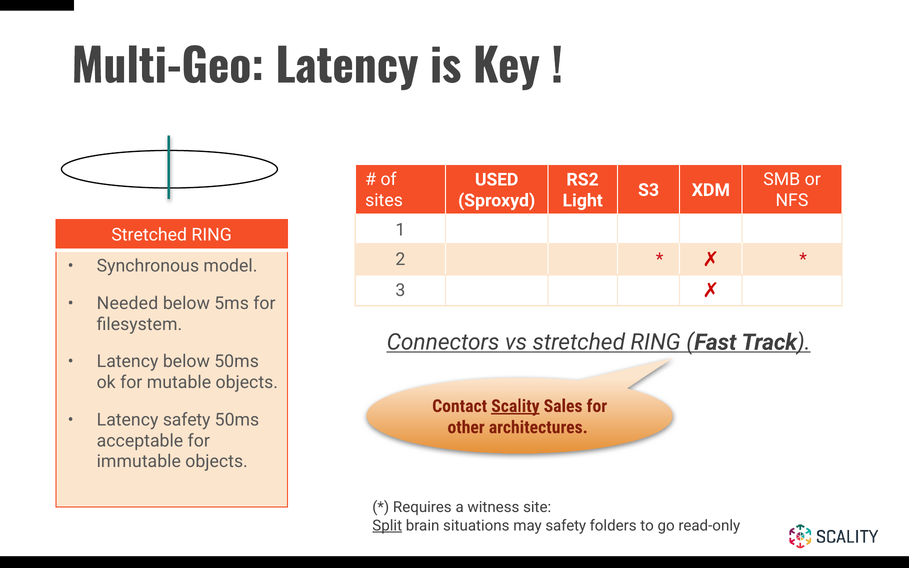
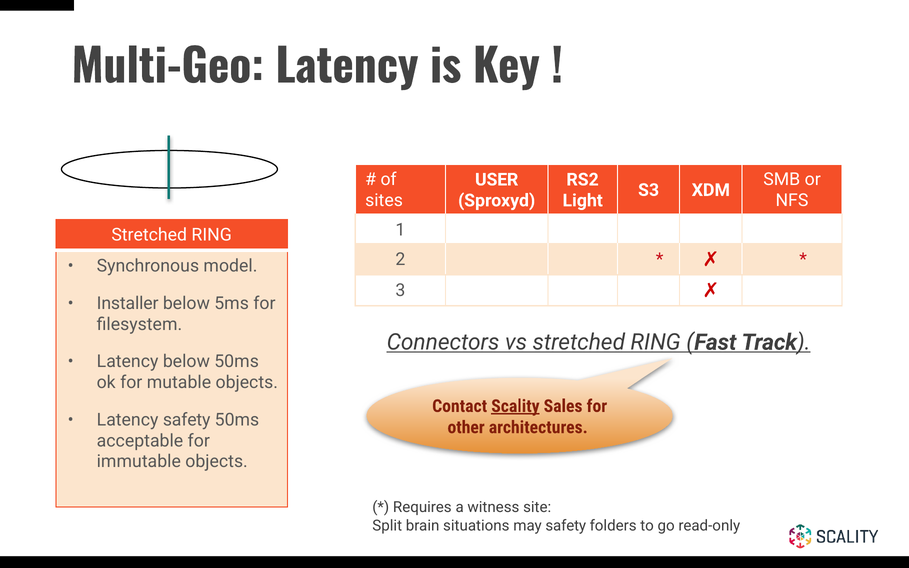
USED: USED -> USER (497, 180)
Needed: Needed -> Installer (128, 303)
Split underline: present -> none (387, 526)
